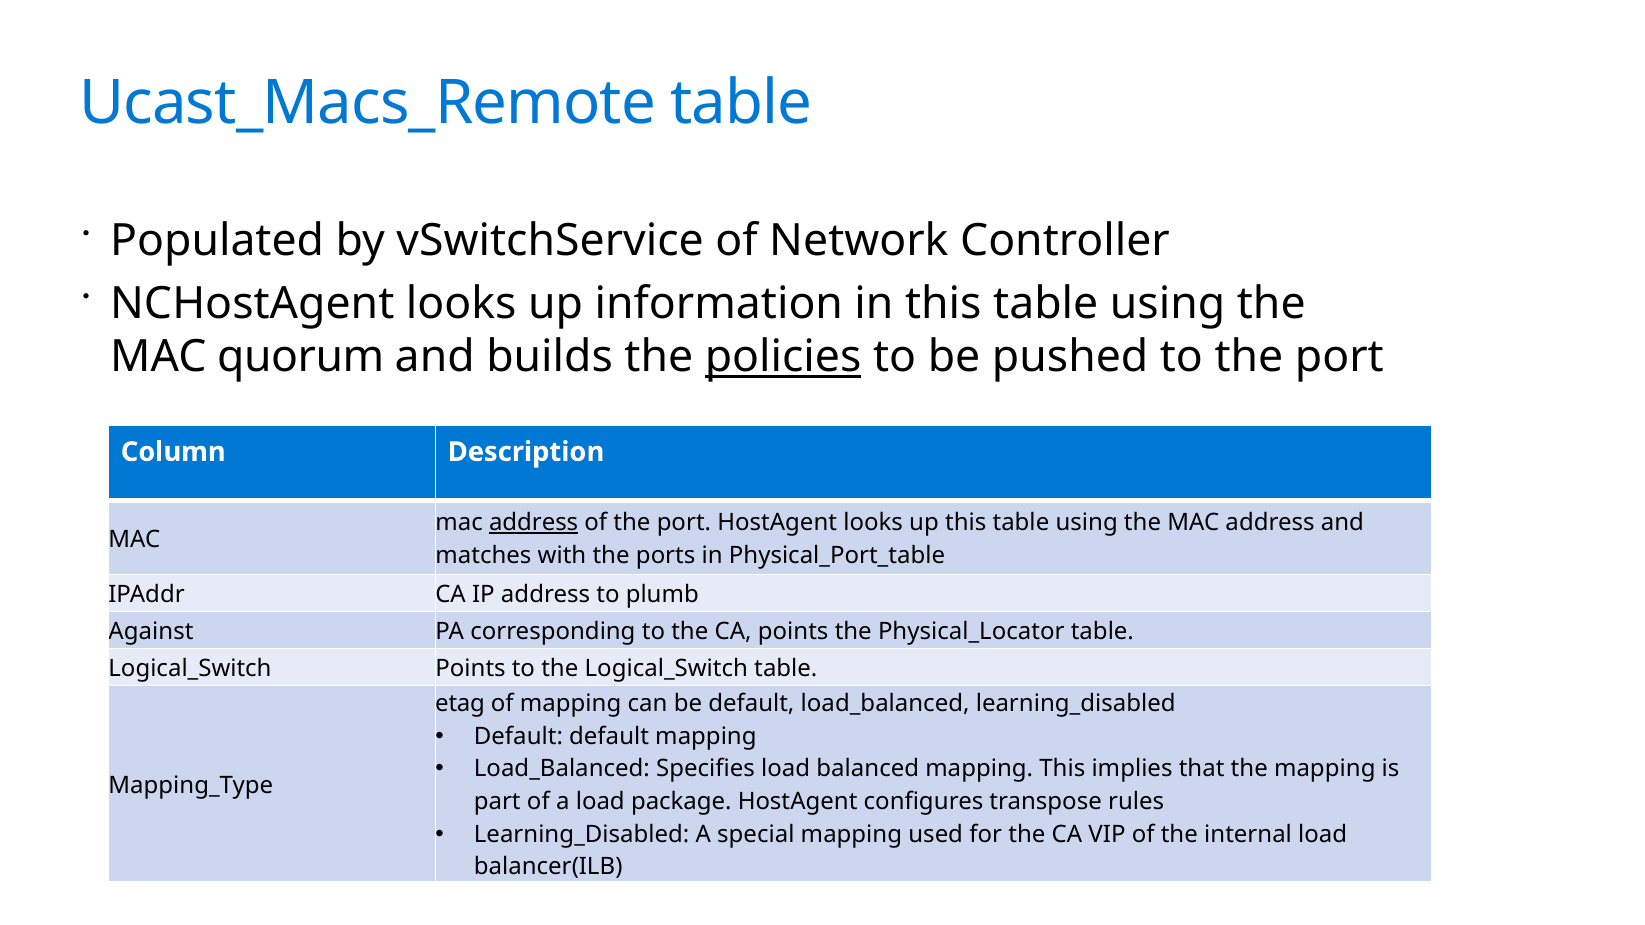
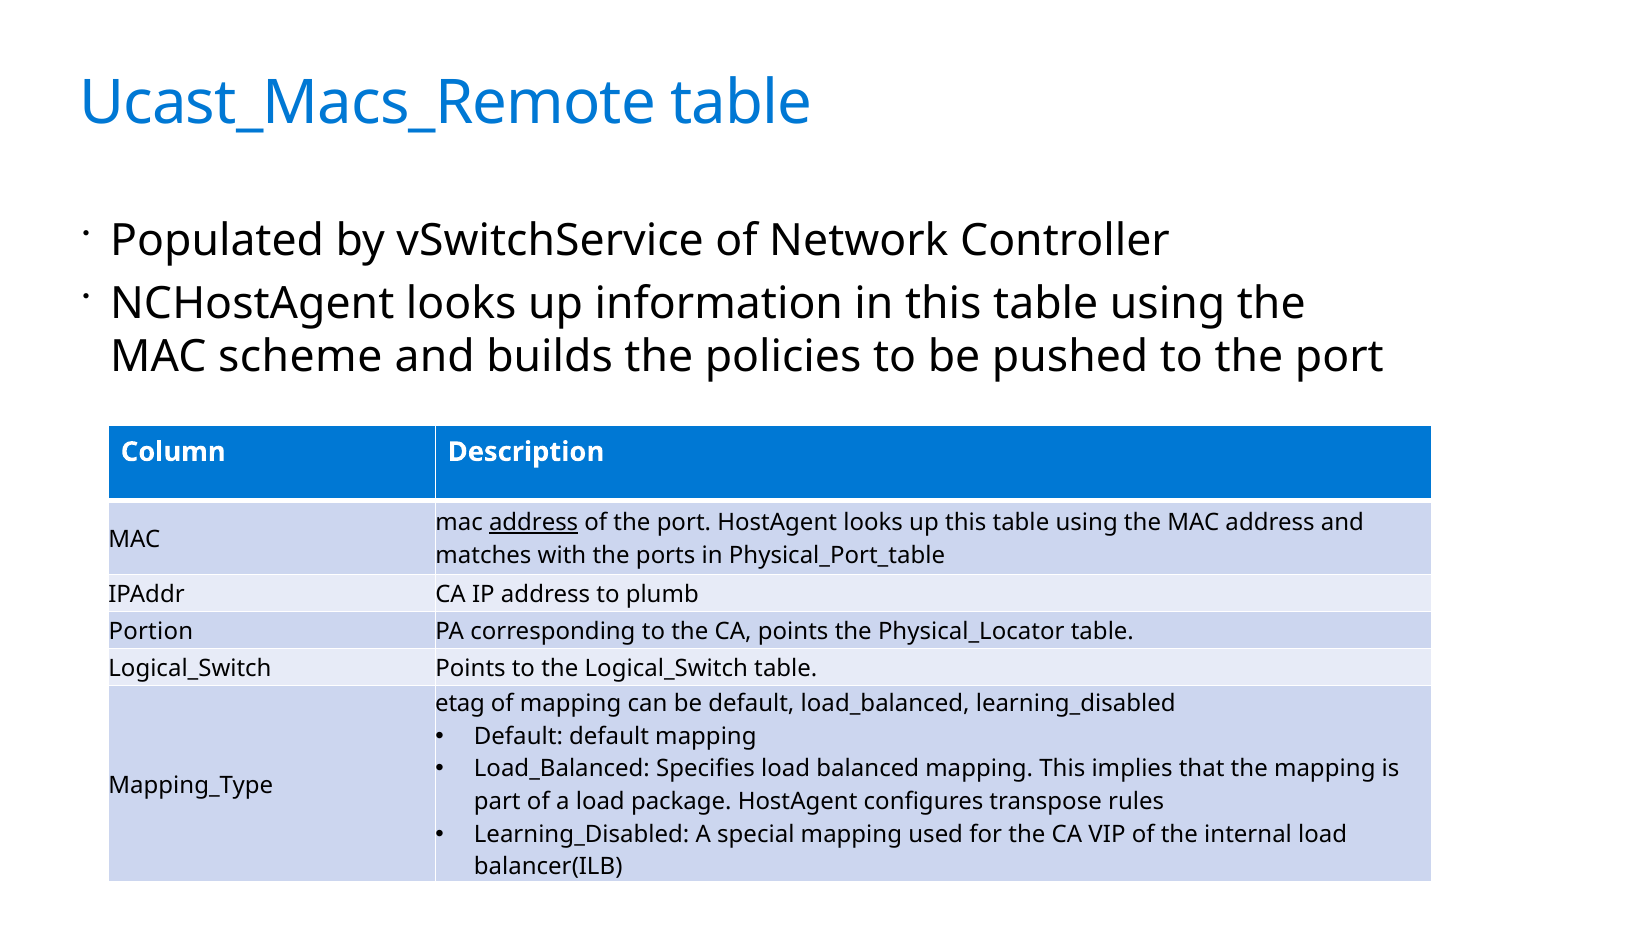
quorum: quorum -> scheme (300, 357)
policies underline: present -> none (783, 357)
Against: Against -> Portion (151, 632)
